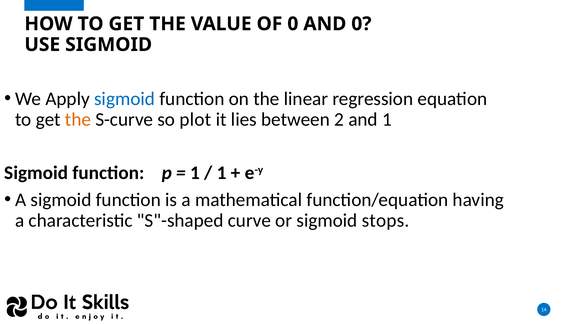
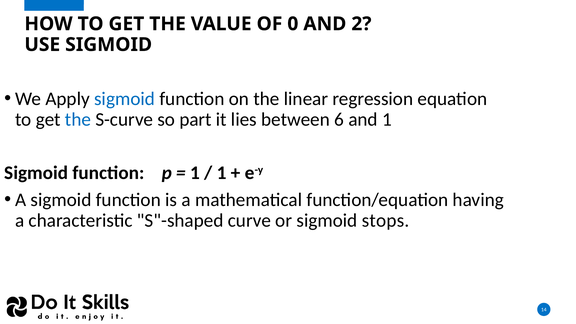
AND 0: 0 -> 2 (361, 24)
the colour: orange -> blue (78, 119)
plot: plot -> part (195, 119)
2: 2 -> 6 (339, 119)
